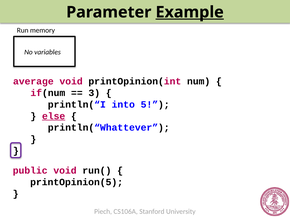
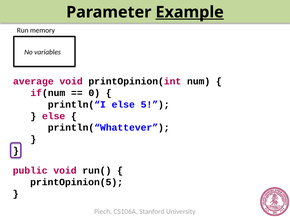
3: 3 -> 0 (94, 93)
println(“I into: into -> else (123, 105)
else underline: present -> none (54, 116)
